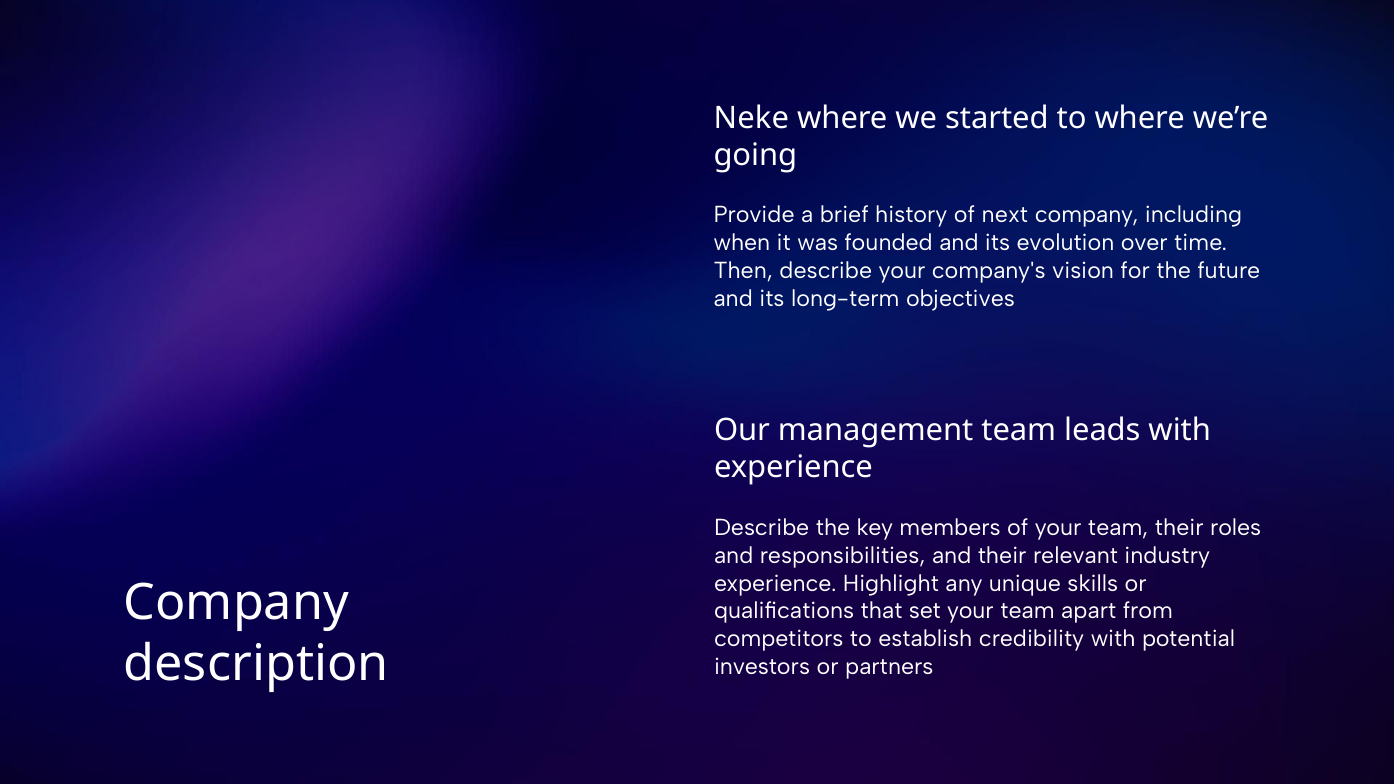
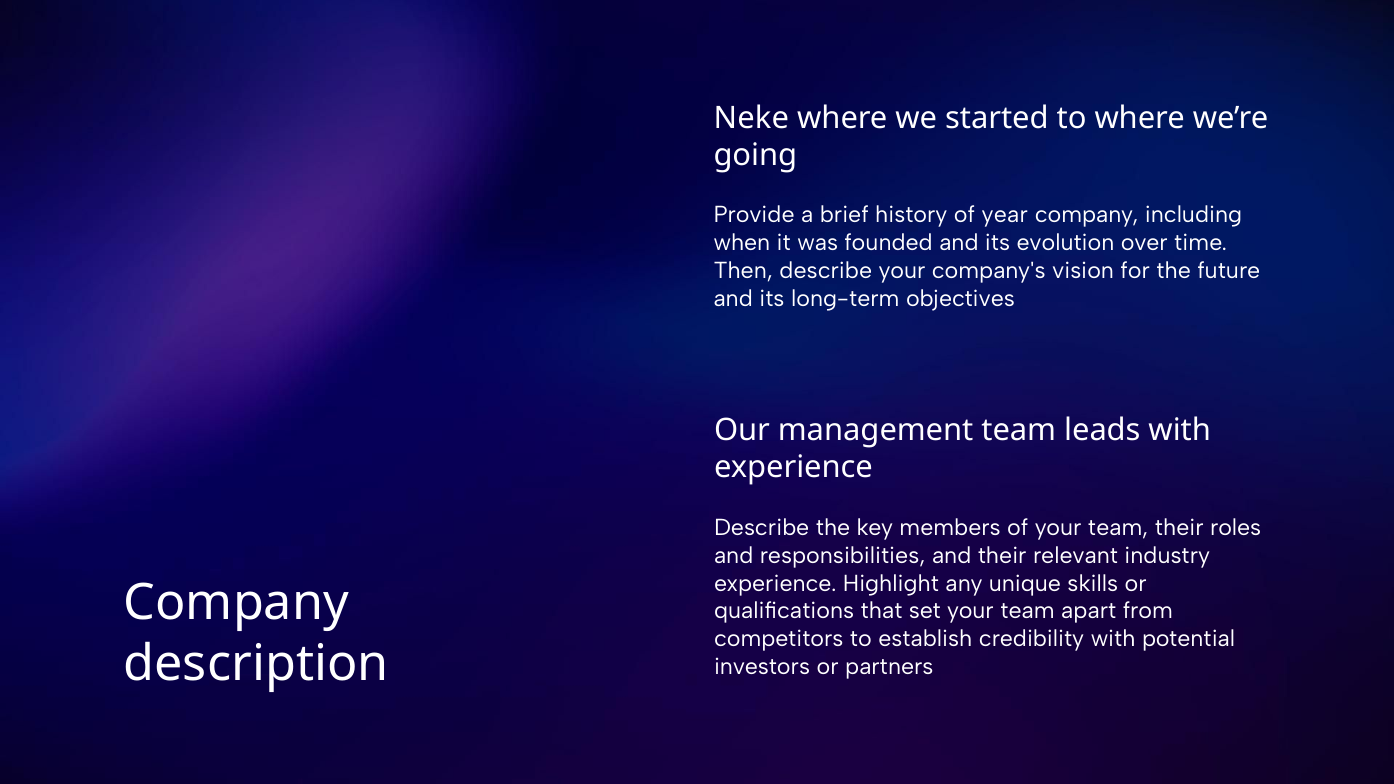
next: next -> year (1005, 215)
